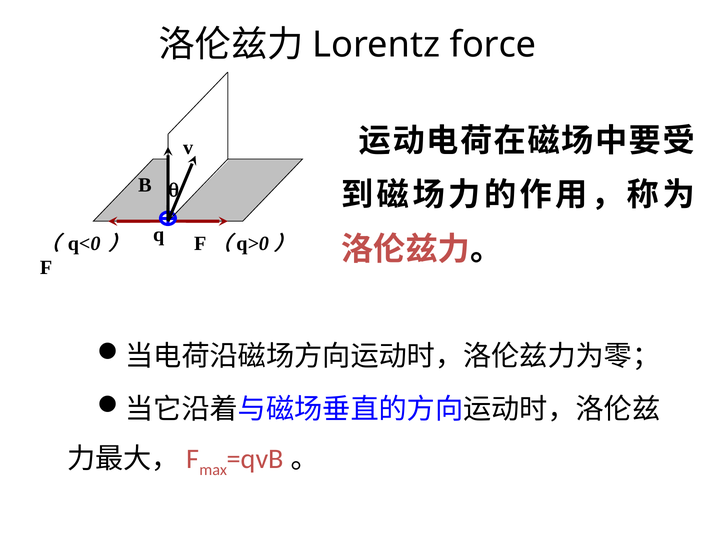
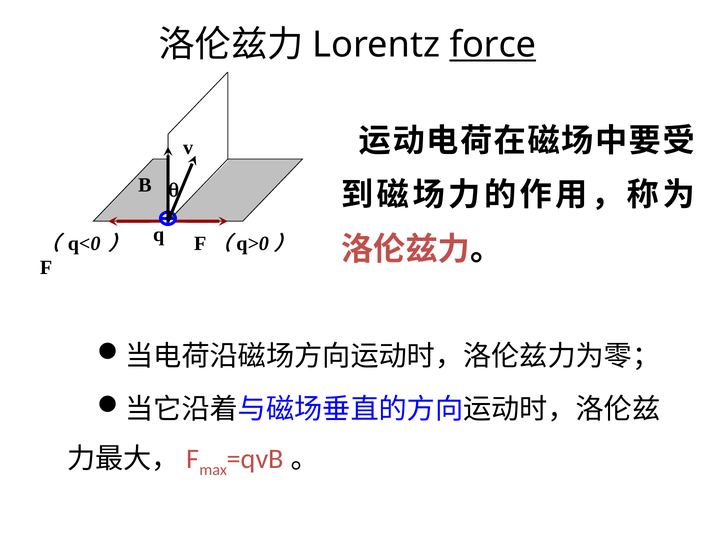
force underline: none -> present (493, 45)
